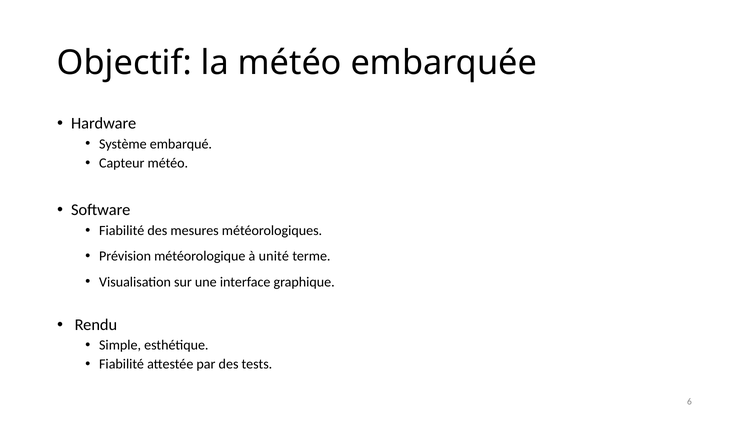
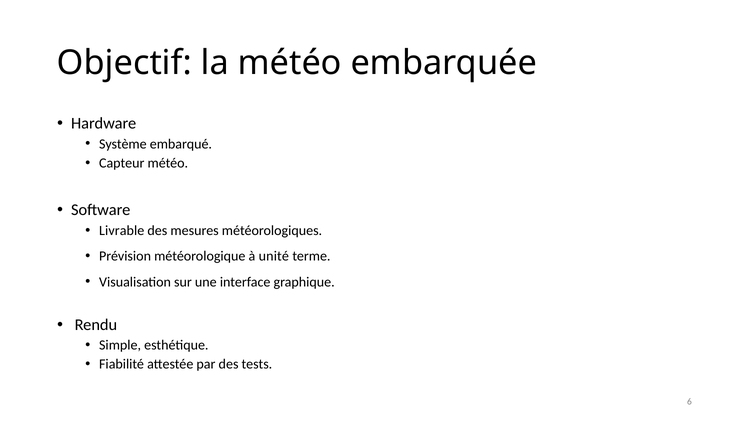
Fiabilité: Fiabilité -> Livrable (122, 231)
